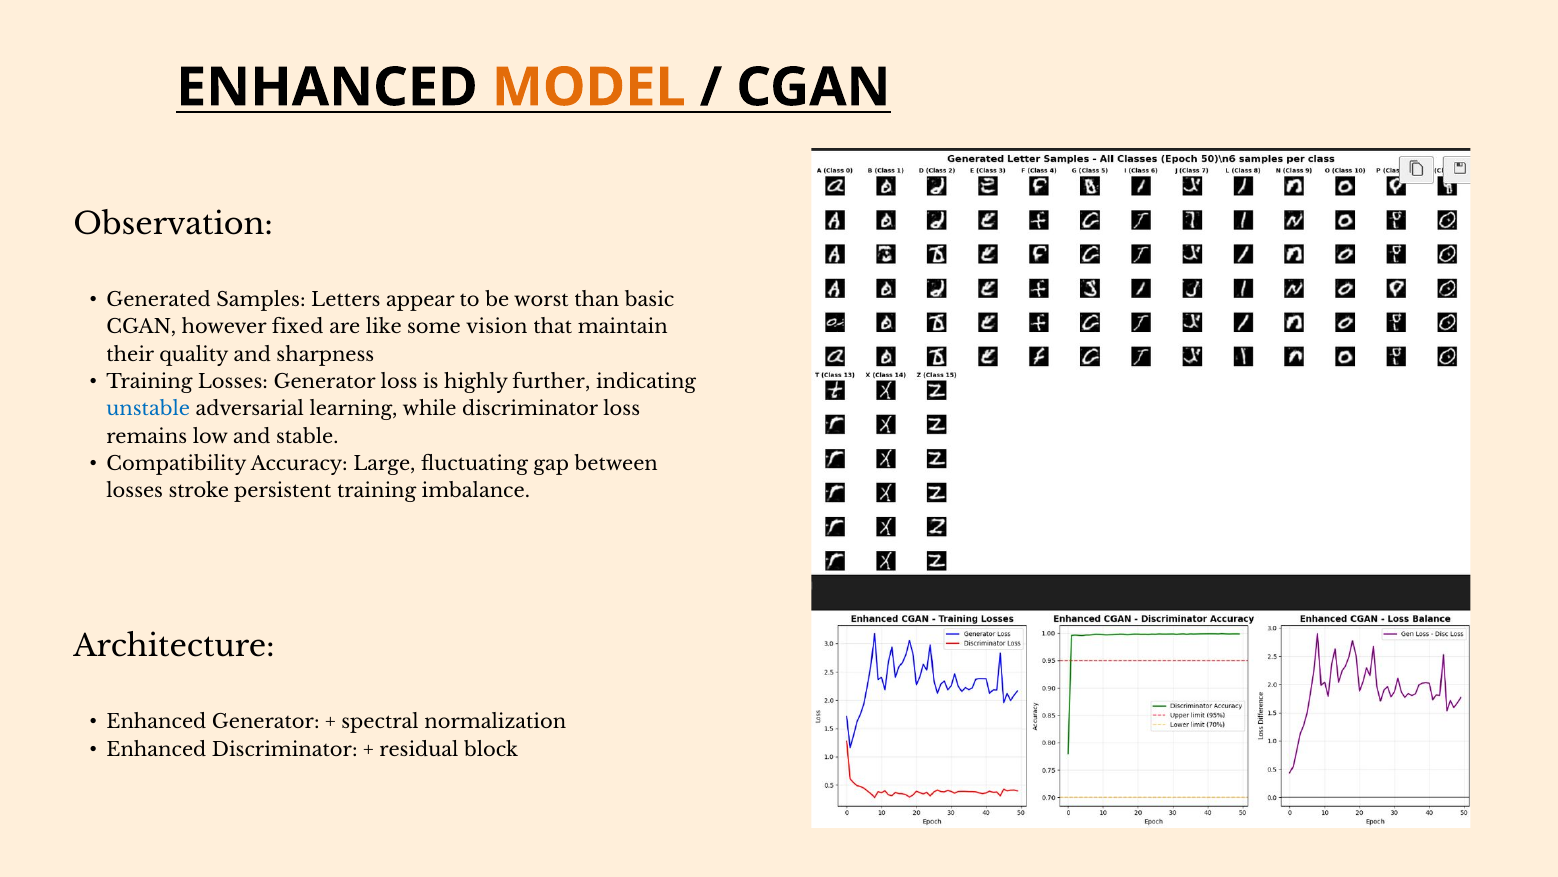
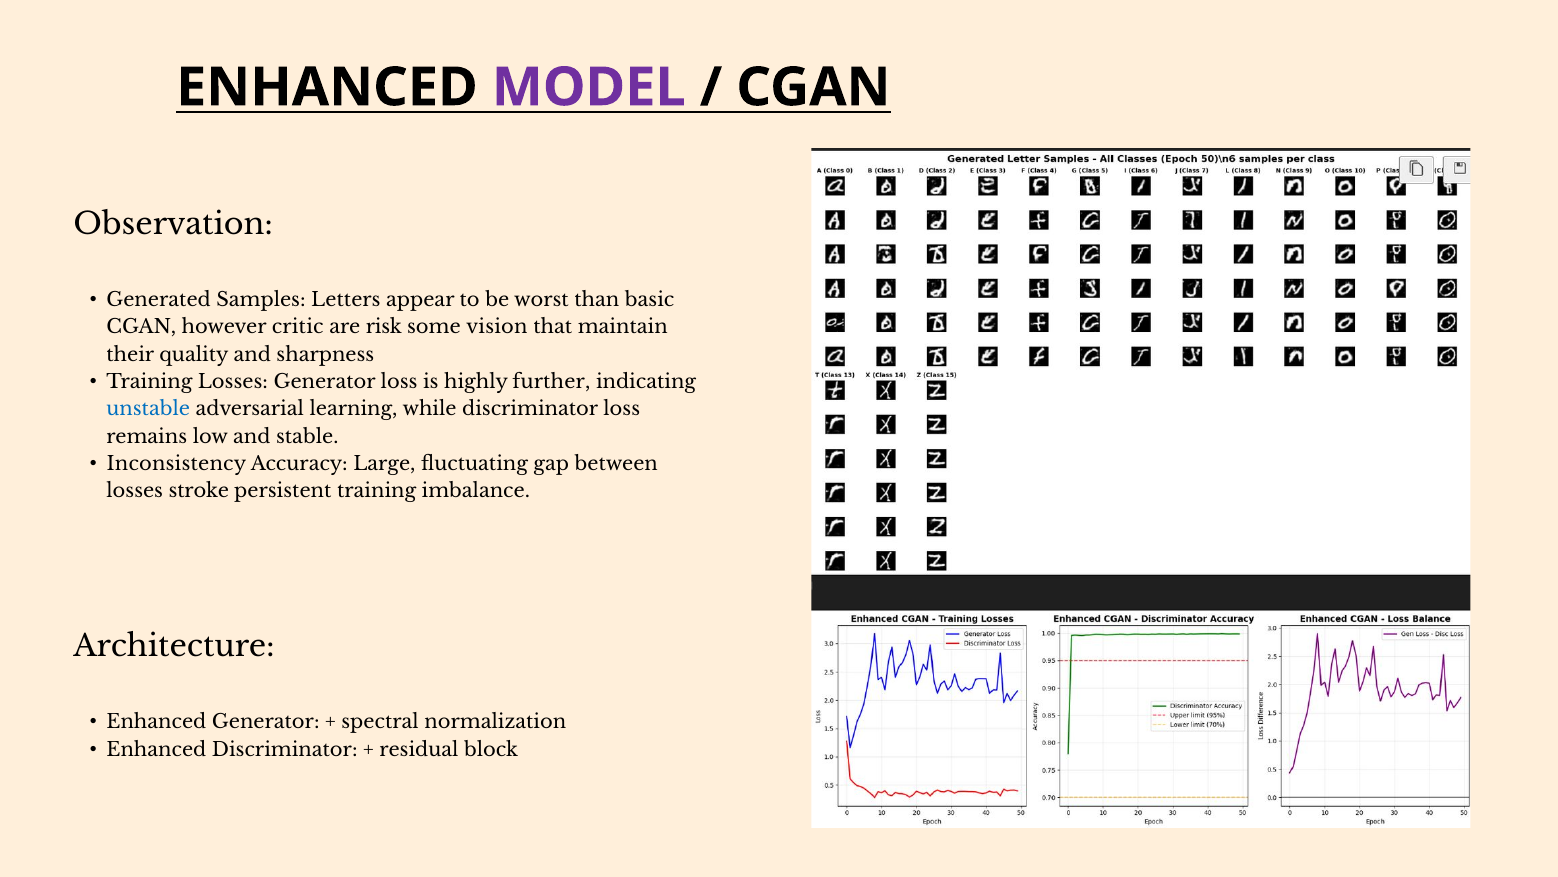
MODEL colour: orange -> purple (589, 87)
fixed: fixed -> critic (298, 327)
like: like -> risk (384, 327)
Compatibility: Compatibility -> Inconsistency (176, 464)
